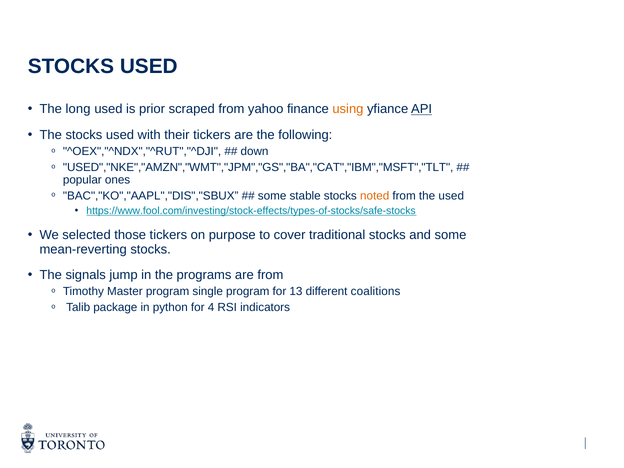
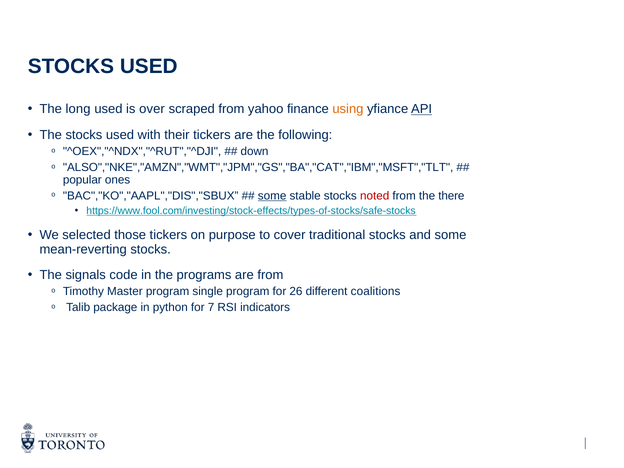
prior: prior -> over (152, 109)
USED","NKE","AMZN","WMT","JPM","GS","BA","CAT","IBM","MSFT","TLT: USED","NKE","AMZN","WMT","JPM","GS","BA","CAT","IBM","MSFT","TLT -> ALSO","NKE","AMZN","WMT","JPM","GS","BA","CAT","IBM","MSFT","TLT (258, 167)
some underline: none -> present (272, 196)
noted colour: orange -> red (375, 196)
the used: used -> there (451, 196)
jump: jump -> code (124, 275)
13: 13 -> 26 (296, 292)
4: 4 -> 7 (211, 307)
